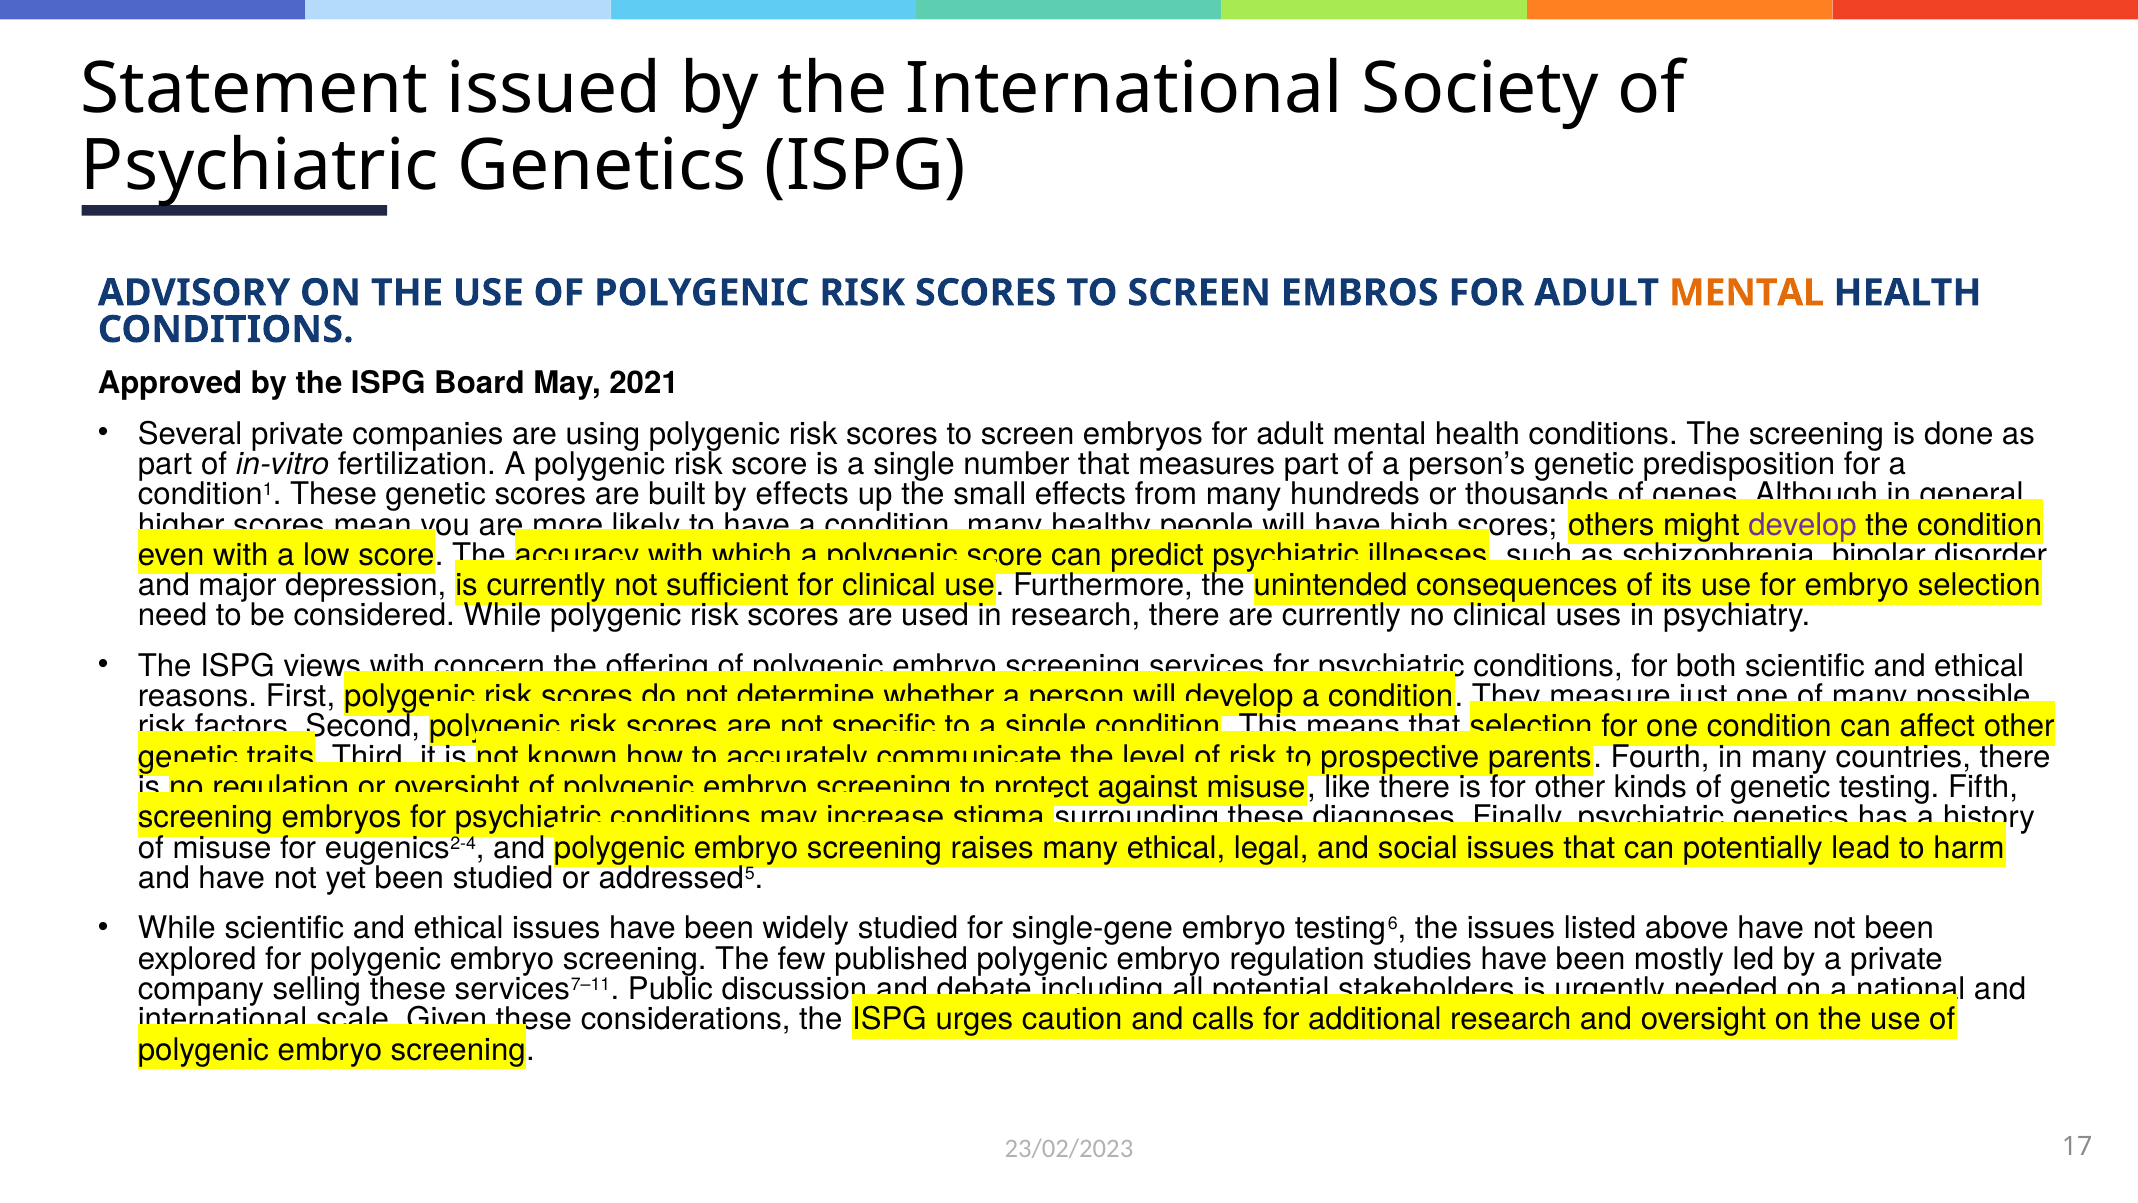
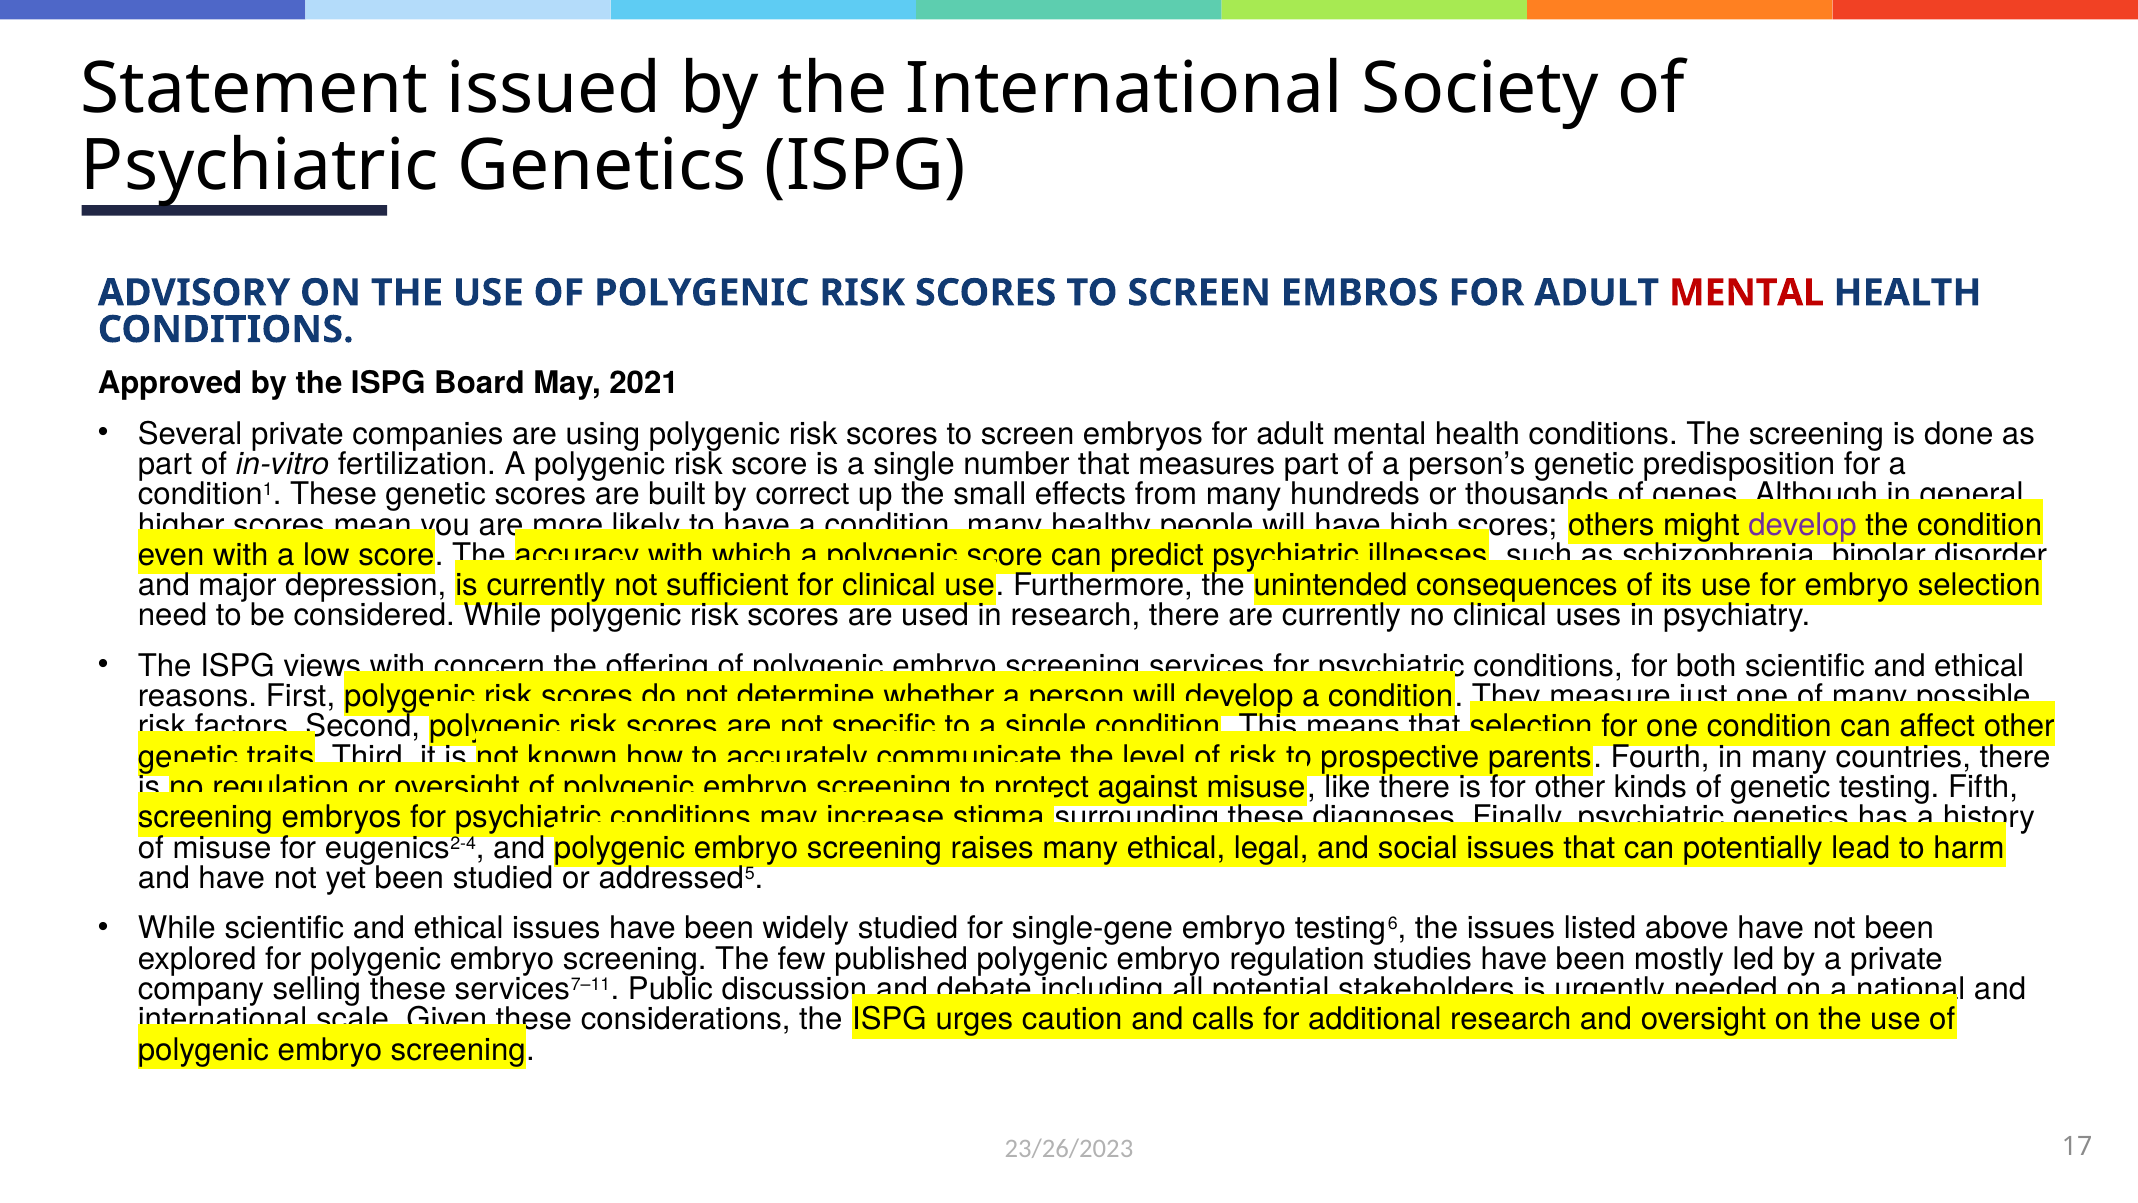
MENTAL colour: orange -> red (1747, 293)
by effects: effects -> correct (803, 494)
23/02/2023: 23/02/2023 -> 23/26/2023 (1069, 1148)
